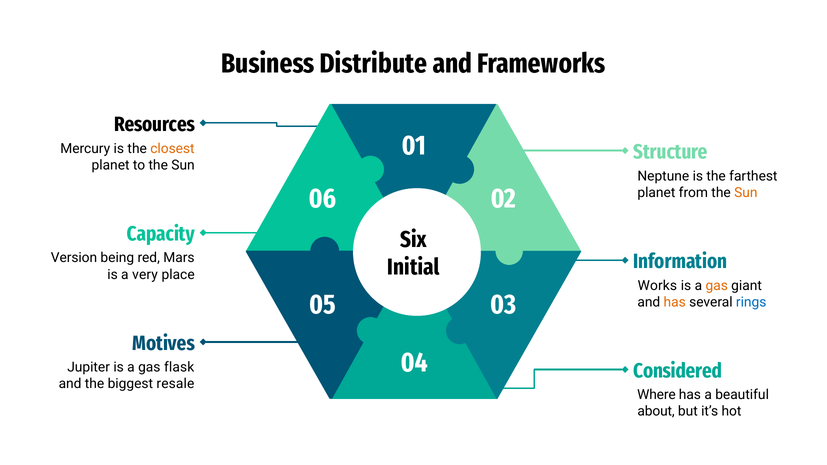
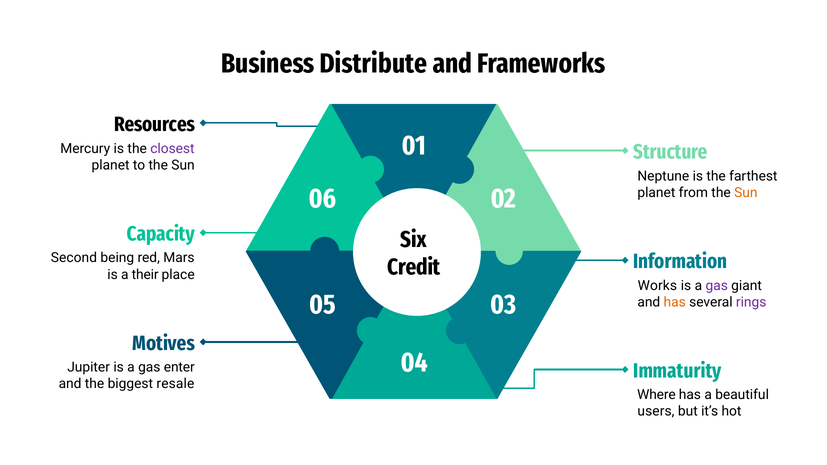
closest colour: orange -> purple (172, 149)
Version: Version -> Second (74, 258)
Initial: Initial -> Credit (414, 267)
very: very -> their (145, 275)
gas colour: orange -> purple (717, 286)
rings colour: blue -> purple (751, 302)
flask: flask -> enter (179, 367)
Considered: Considered -> Immaturity (677, 371)
about: about -> users (656, 411)
